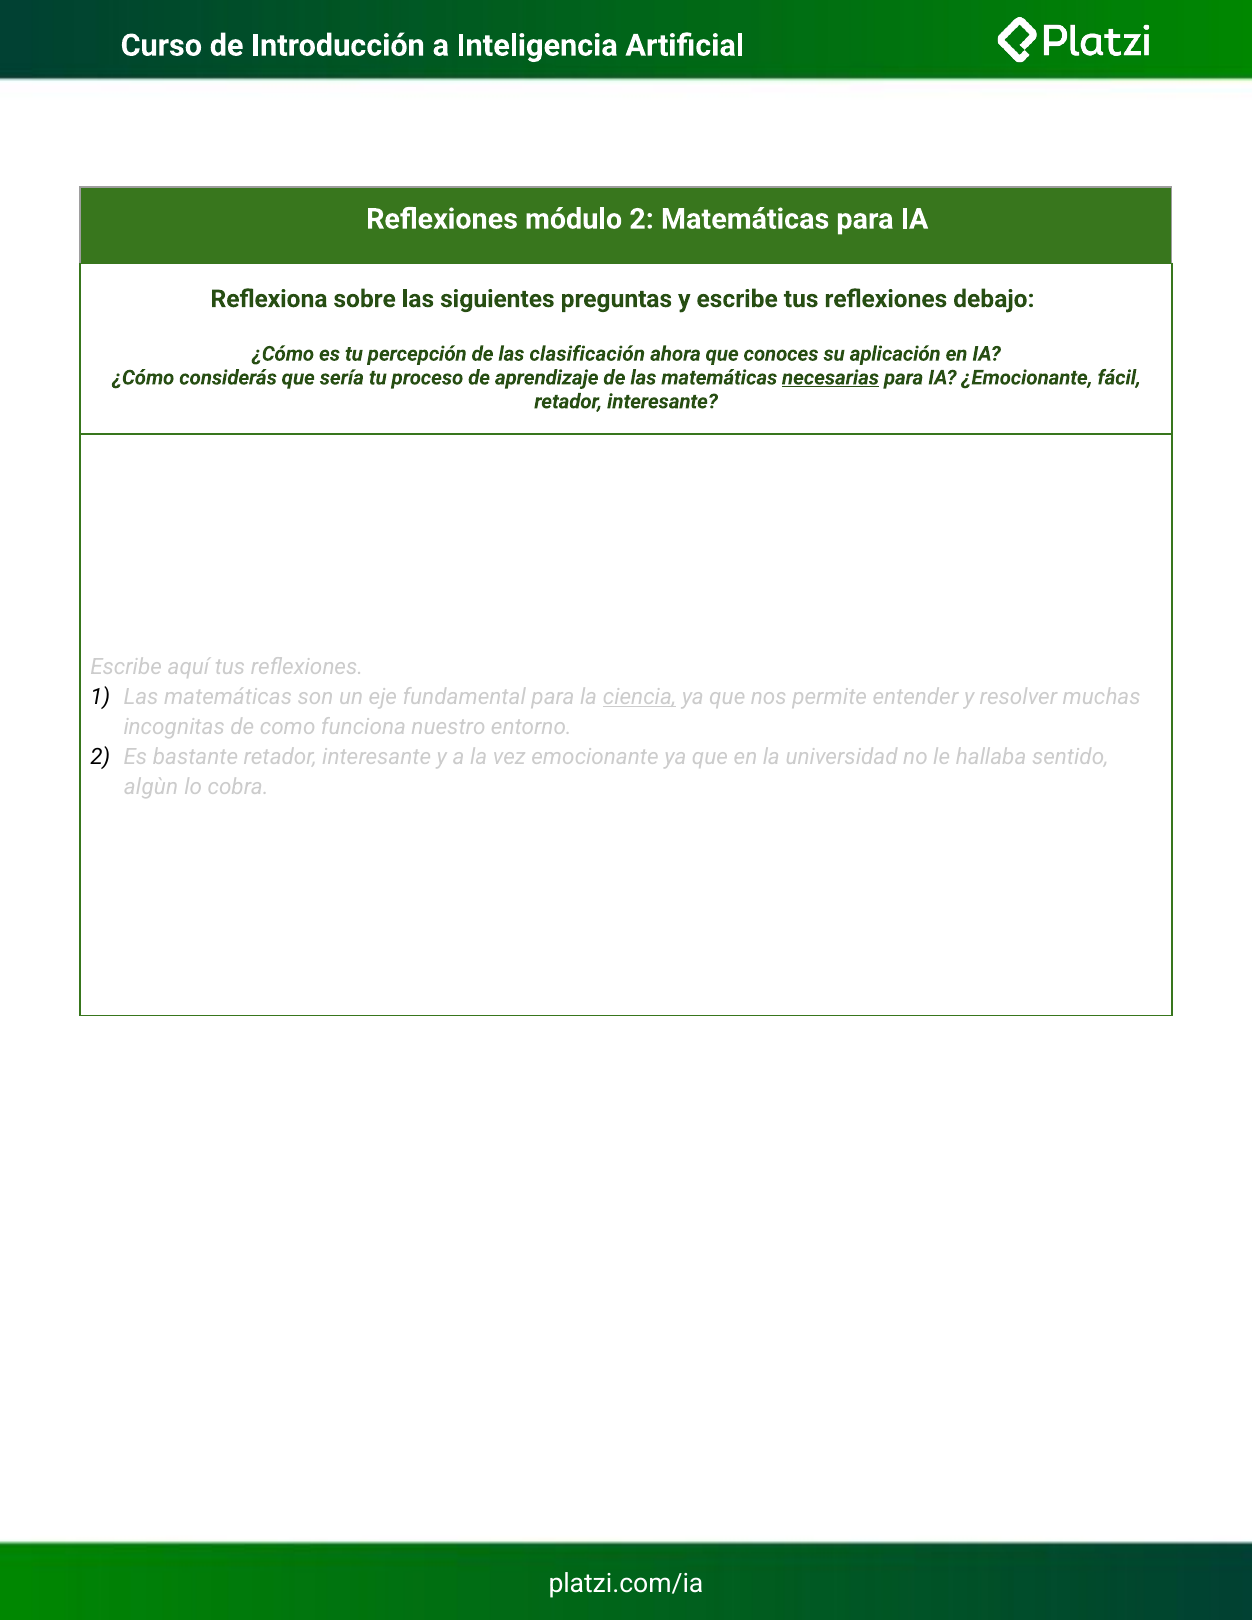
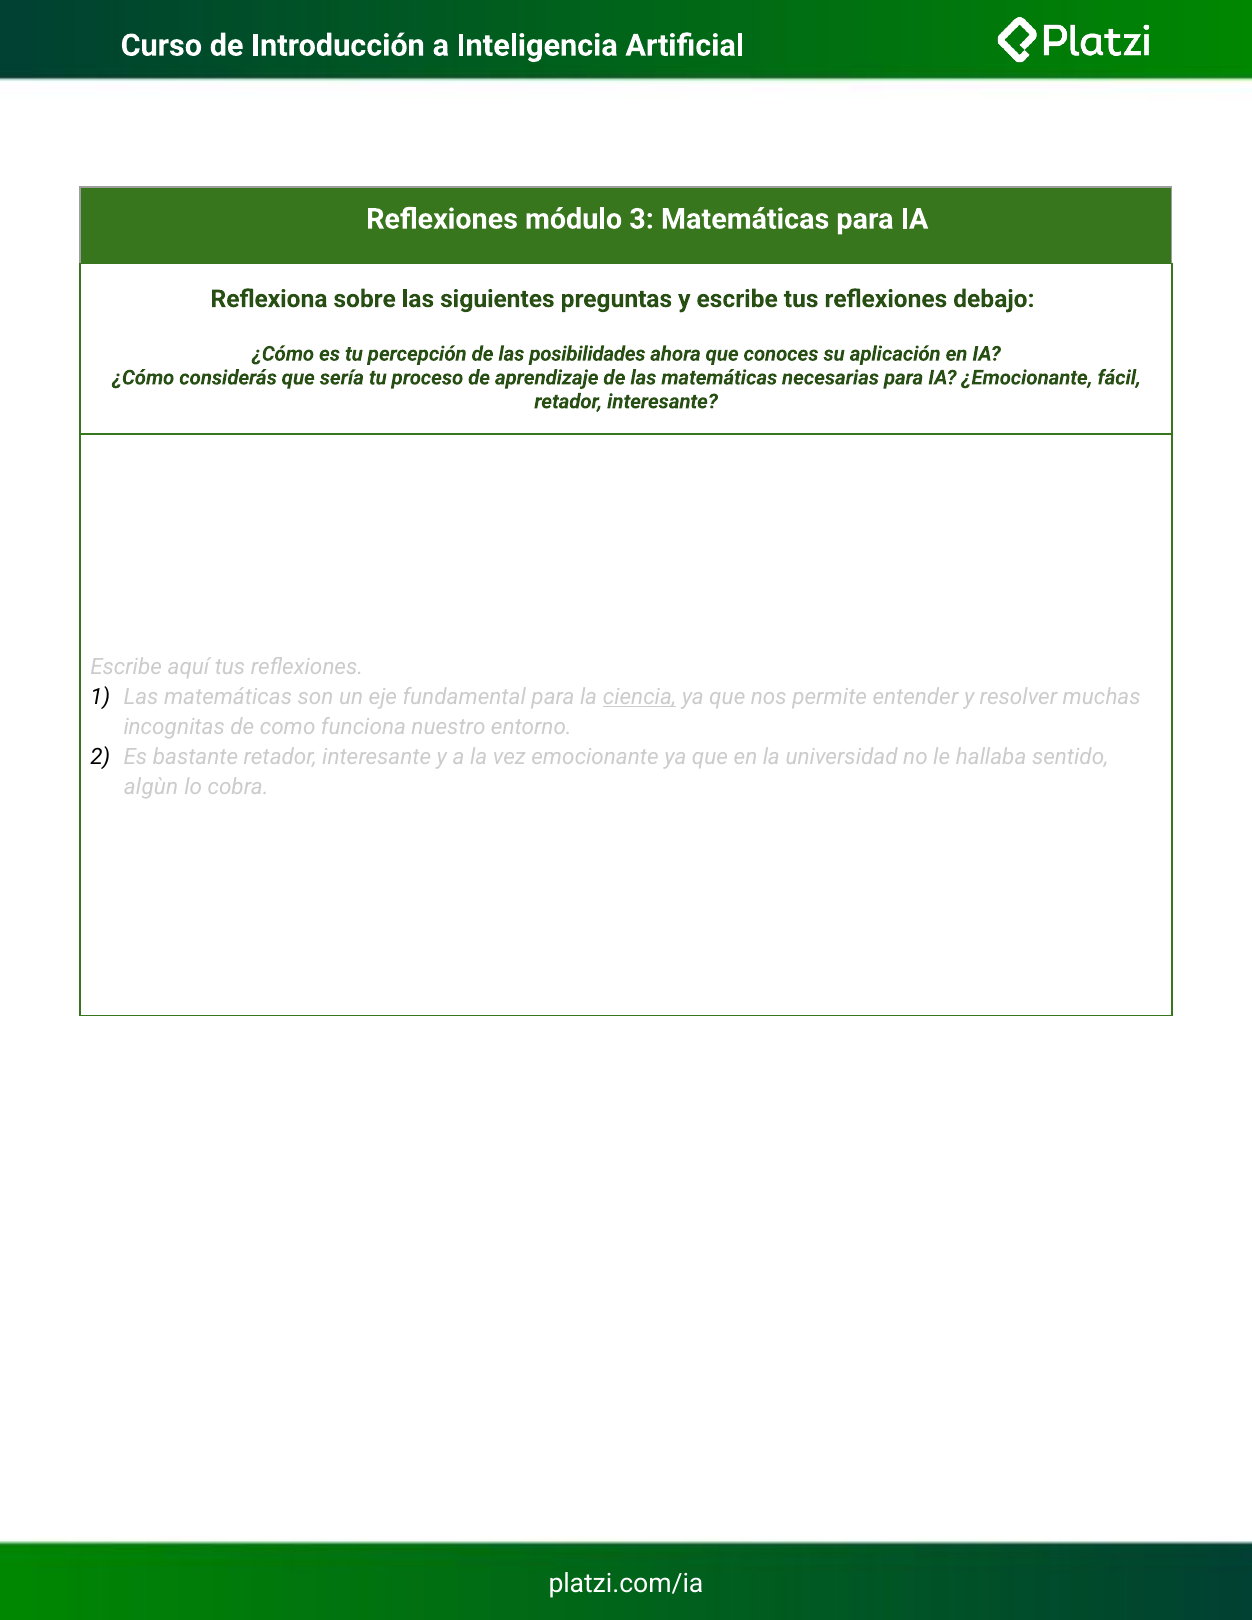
módulo 2: 2 -> 3 (642, 219)
clasificación: clasificación -> posibilidades (587, 354)
necesarias underline: present -> none (831, 378)
